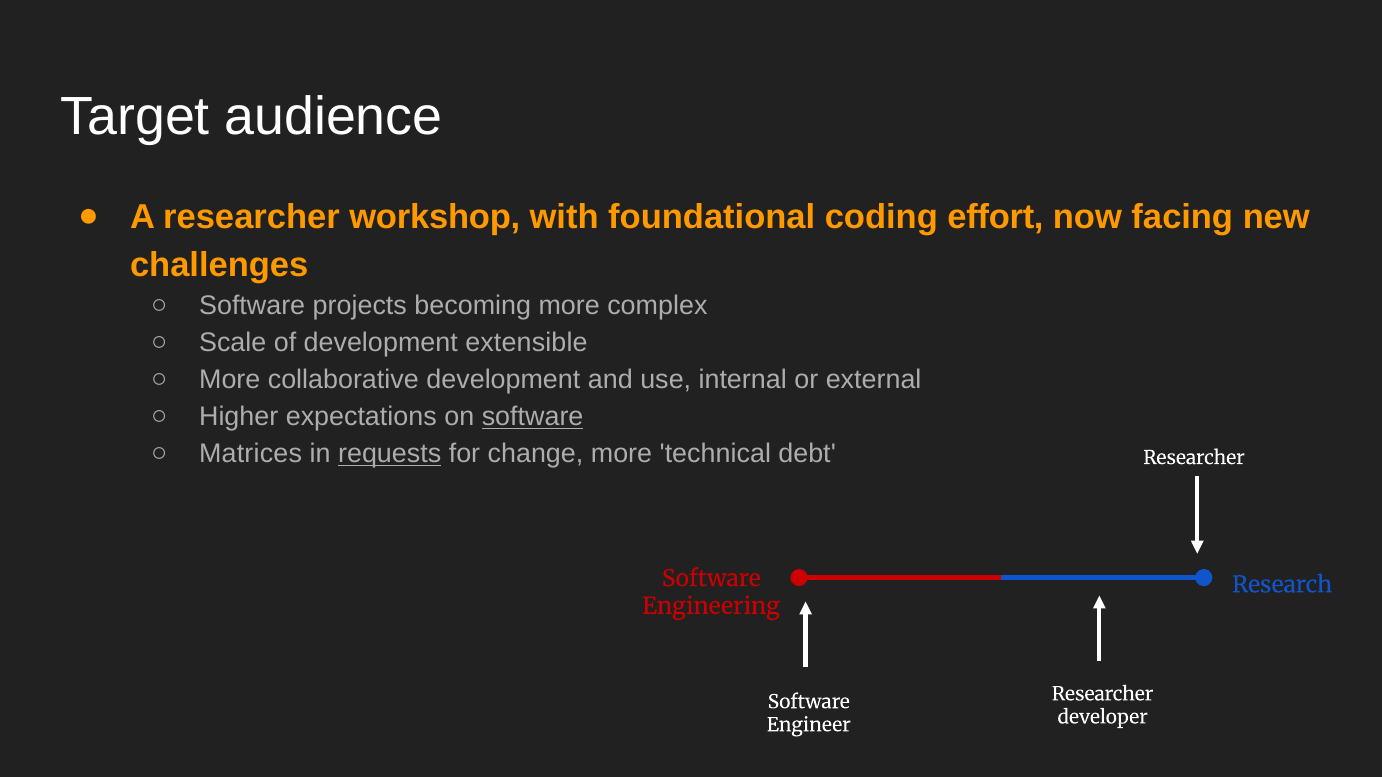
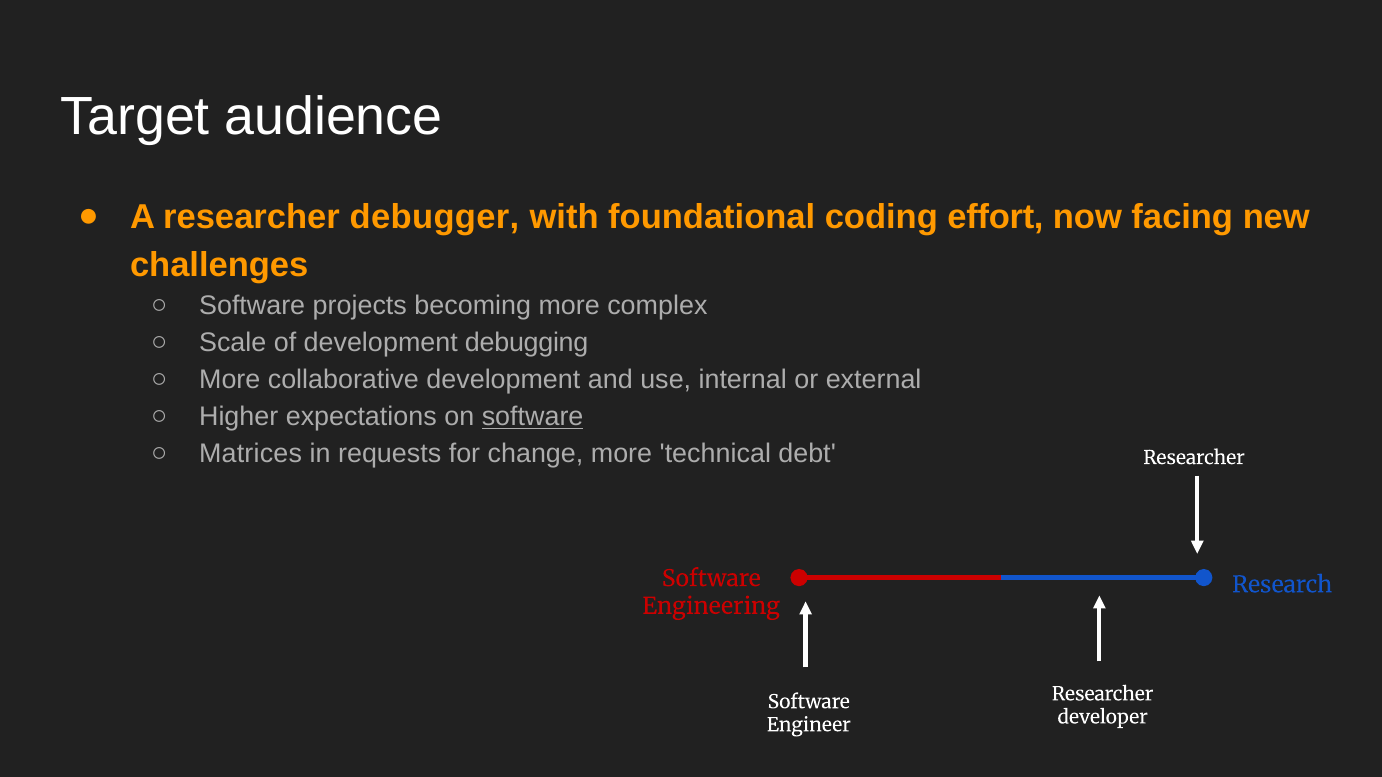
workshop: workshop -> debugger (435, 217)
extensible: extensible -> debugging (527, 343)
requests underline: present -> none (390, 454)
